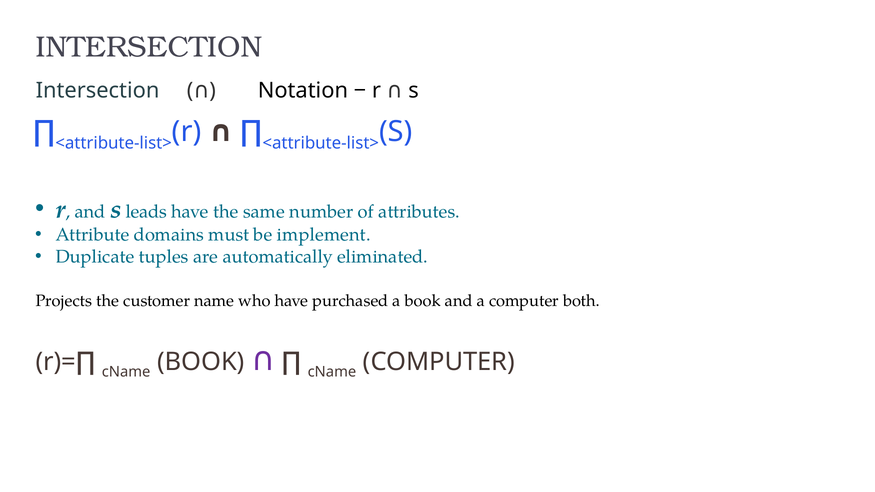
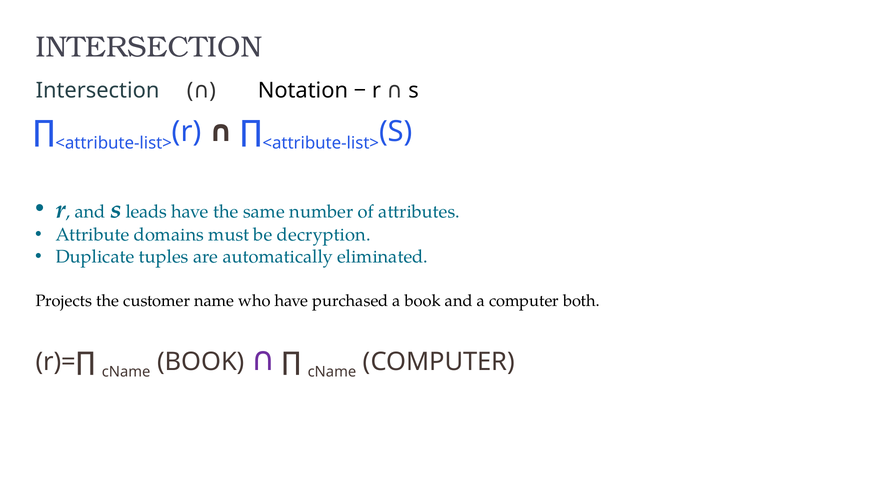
implement: implement -> decryption (324, 235)
